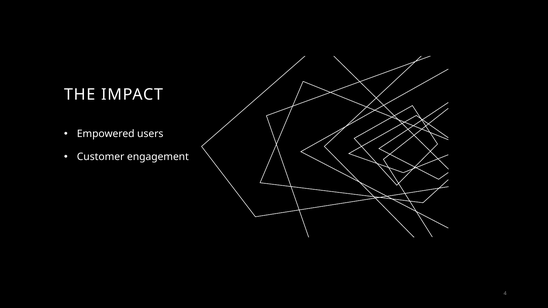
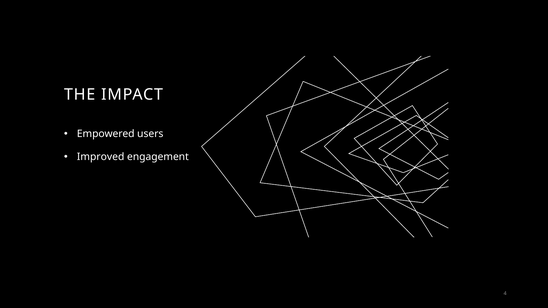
Customer: Customer -> Improved (101, 157)
